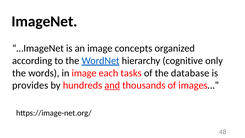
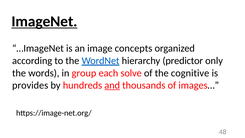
ImageNet underline: none -> present (44, 21)
cognitive: cognitive -> predictor (183, 61)
in image: image -> group (84, 73)
tasks: tasks -> solve (131, 73)
database: database -> cognitive (190, 73)
